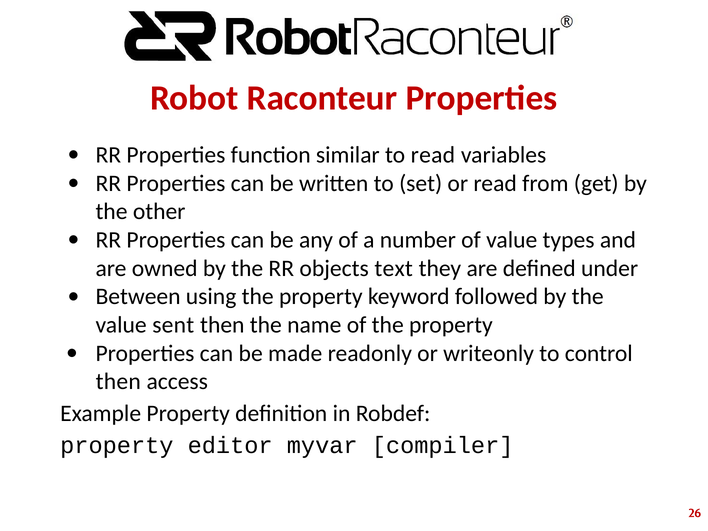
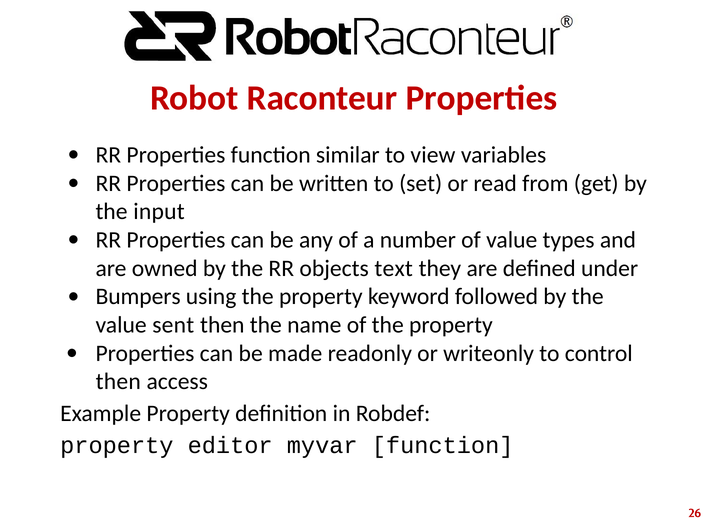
to read: read -> view (433, 155)
other: other -> input (159, 212)
Between: Between -> Bumpers (138, 297)
myvar compiler: compiler -> function (443, 445)
